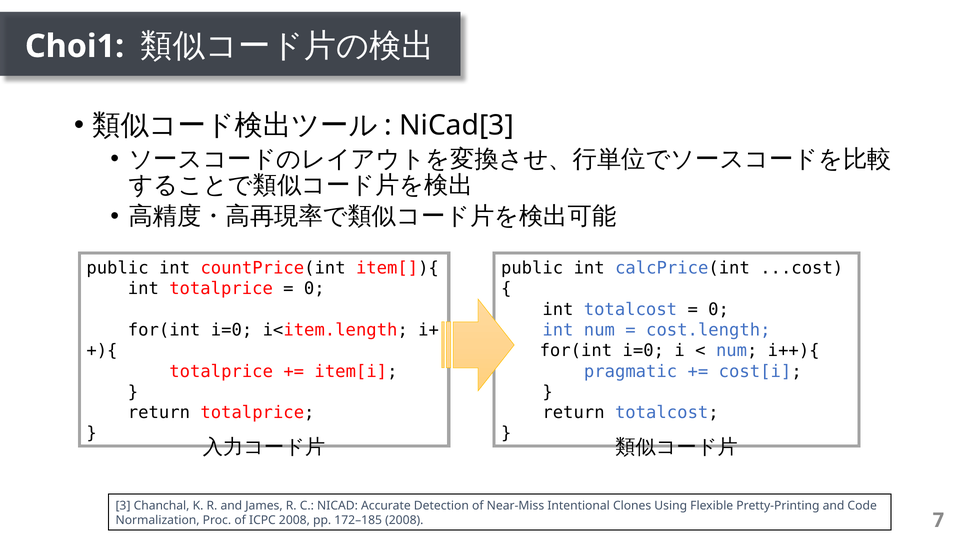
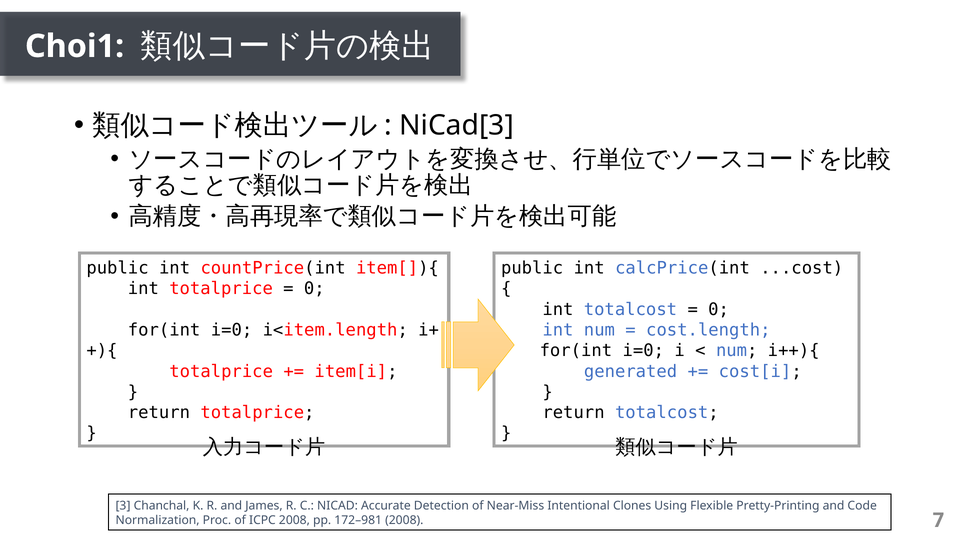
pragmatic: pragmatic -> generated (631, 371)
172–185: 172–185 -> 172–981 (358, 520)
